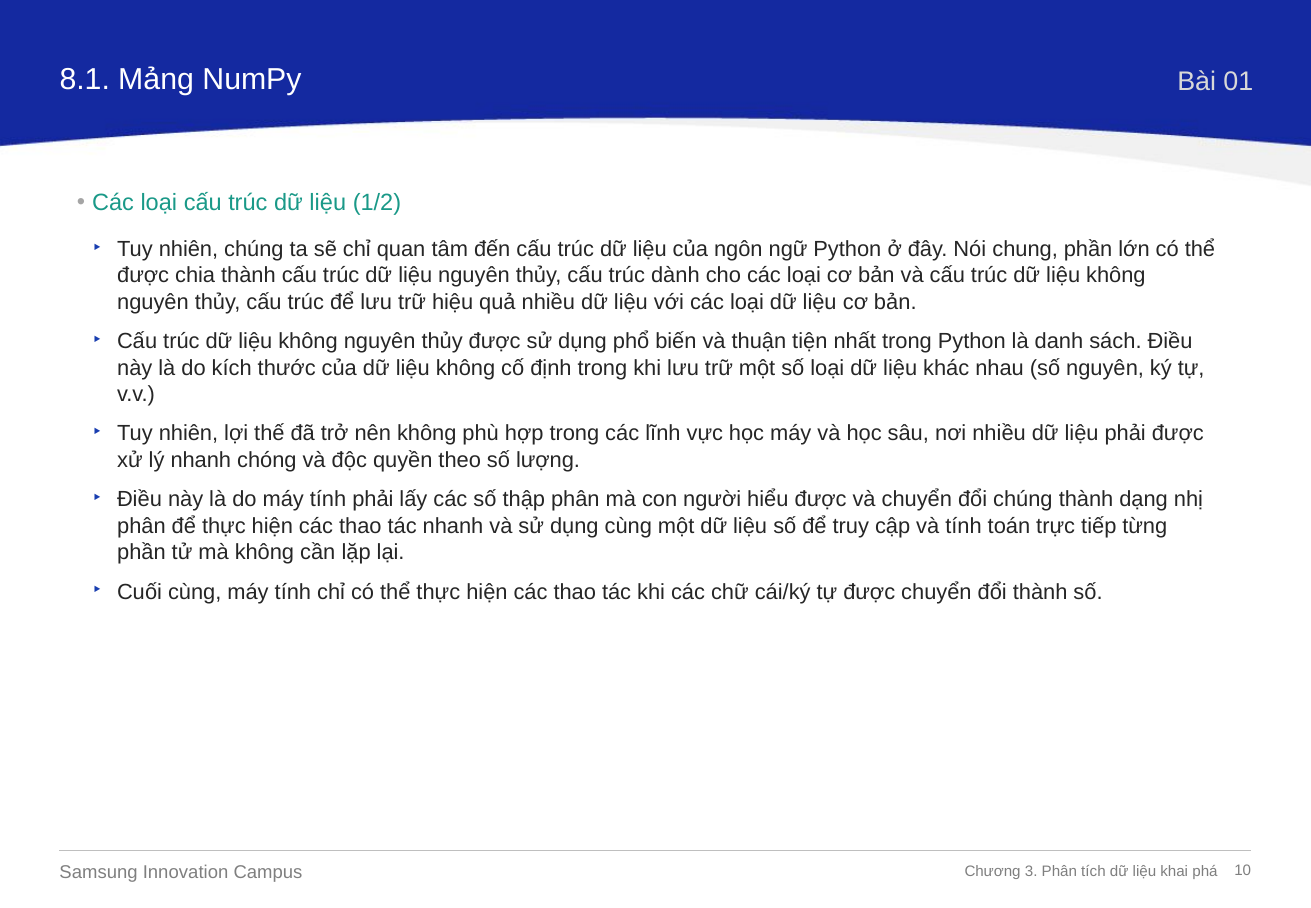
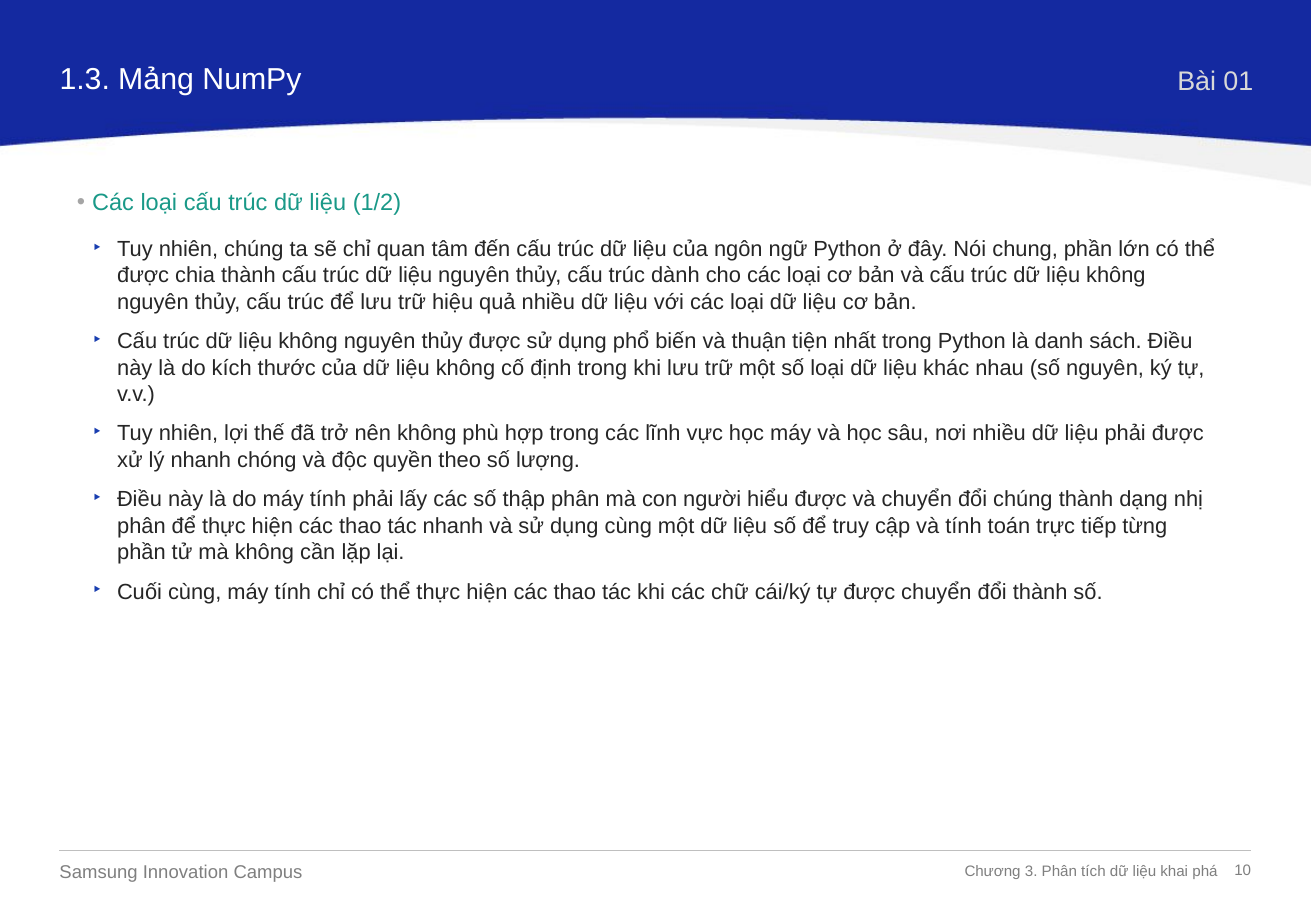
8.1: 8.1 -> 1.3 (85, 80)
